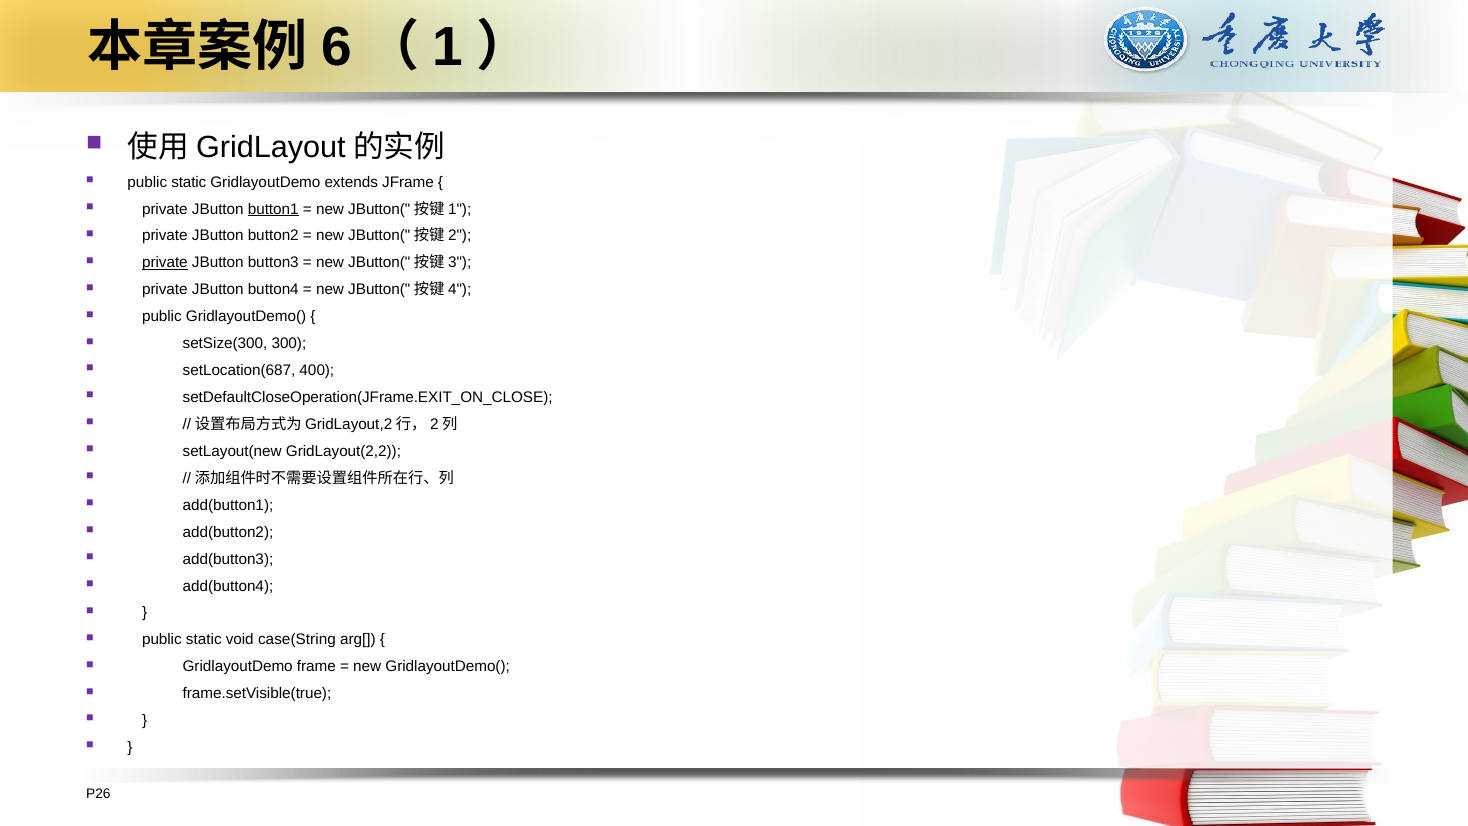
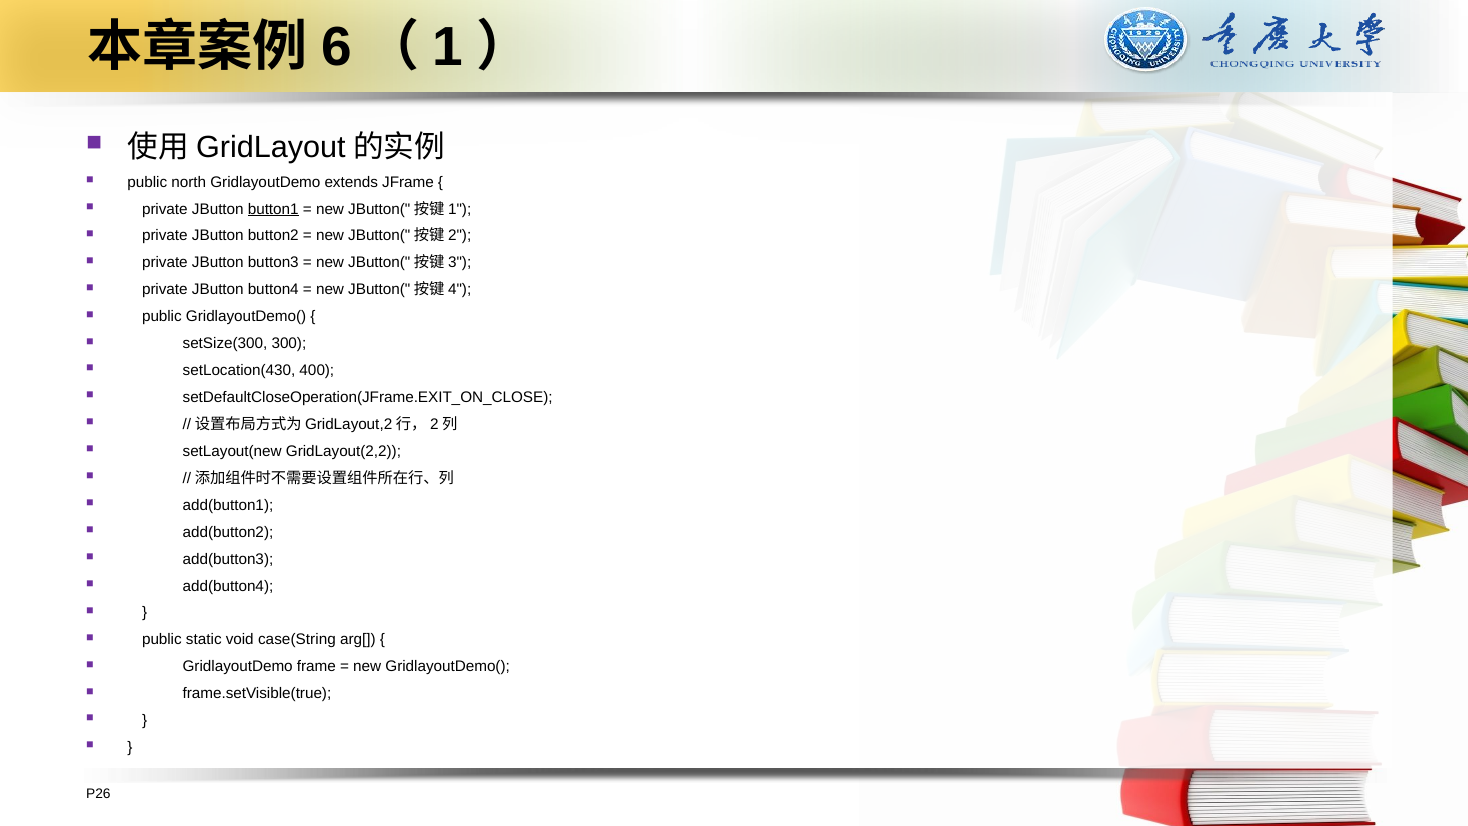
static: static -> north (189, 182)
private underline: present -> none (165, 263)
setLocation(687: setLocation(687 -> setLocation(430 (239, 370)
